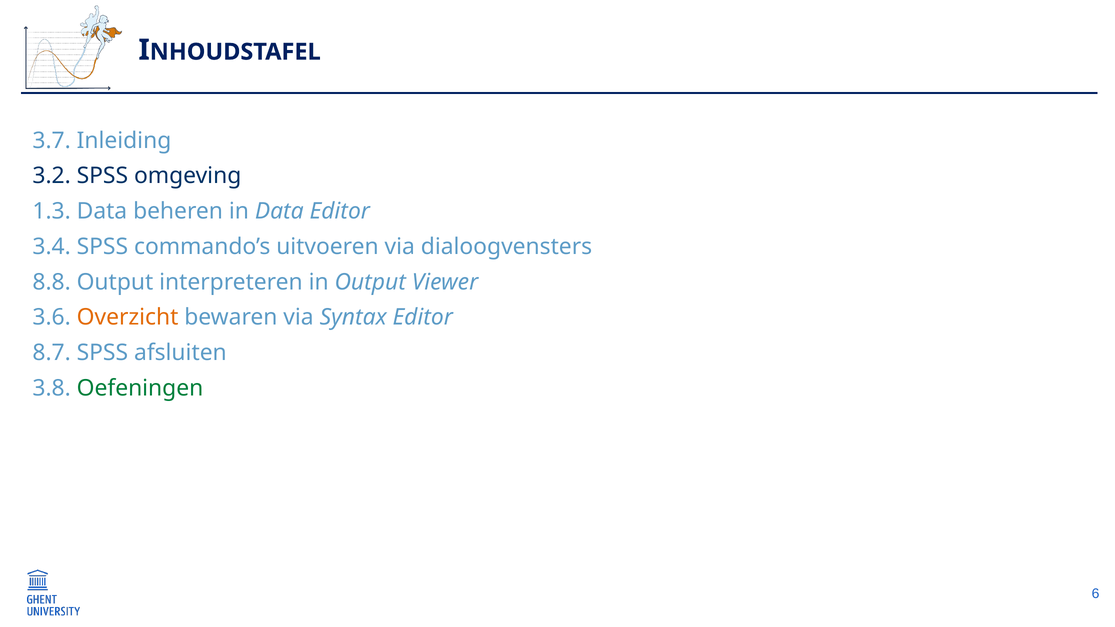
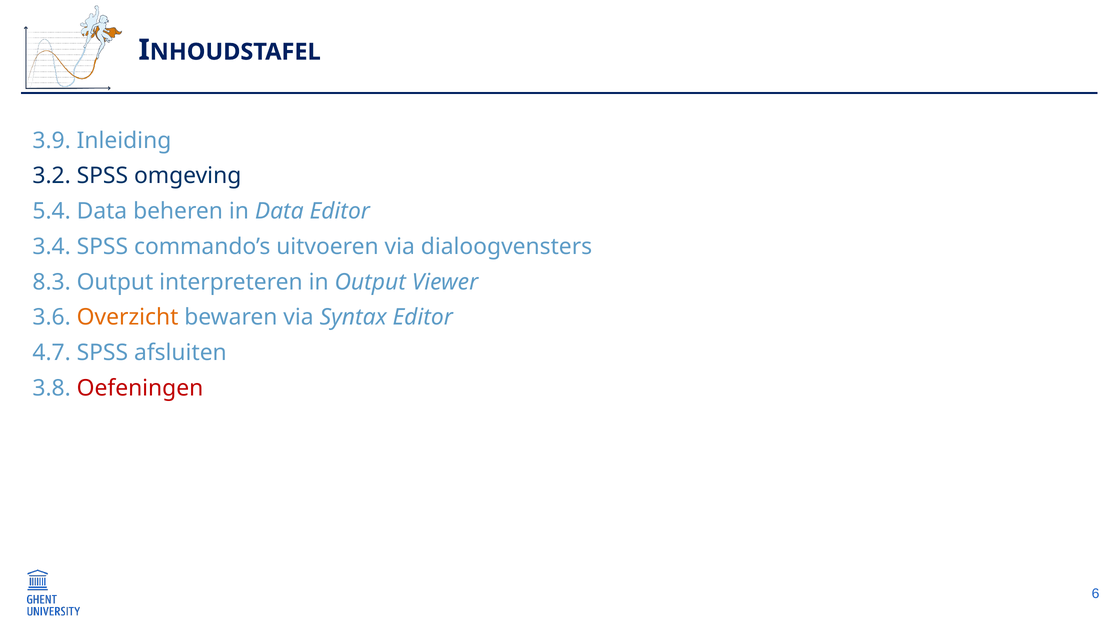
3.7: 3.7 -> 3.9 (52, 141)
1.3: 1.3 -> 5.4 (52, 211)
8.8: 8.8 -> 8.3 (52, 282)
8.7: 8.7 -> 4.7 (52, 353)
Oefeningen colour: green -> red (140, 388)
